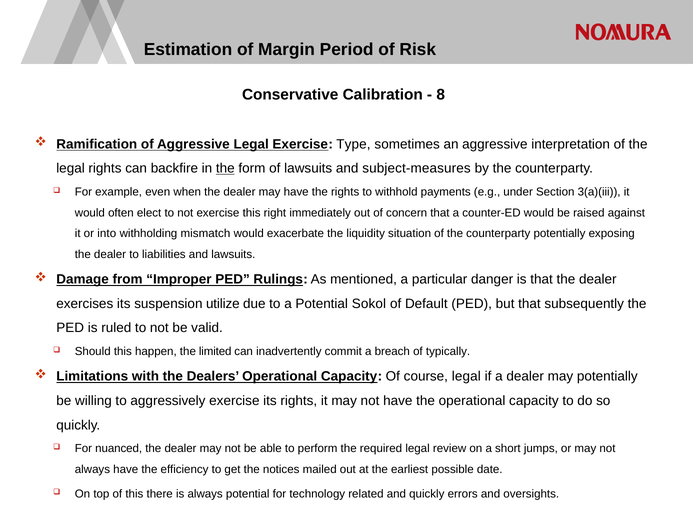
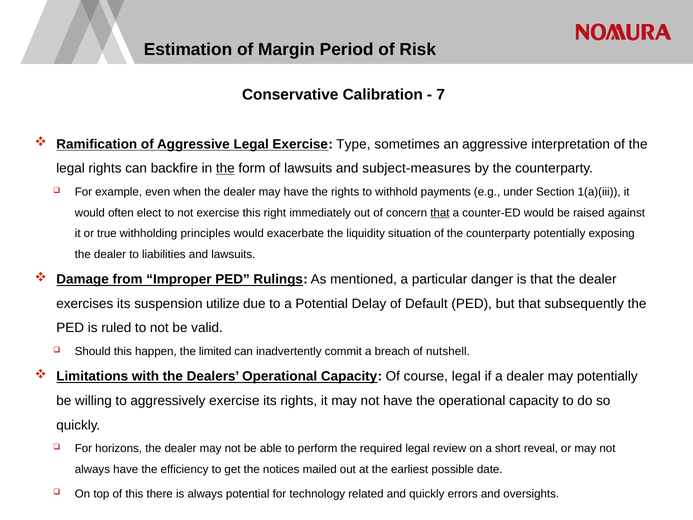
8: 8 -> 7 (441, 95)
3(a)(iii: 3(a)(iii -> 1(a)(iii (599, 192)
that underline: none -> present (440, 213)
into: into -> true (107, 234)
mismatch: mismatch -> principles (205, 234)
Sokol: Sokol -> Delay (369, 304)
typically: typically -> nutshell (448, 351)
nuanced: nuanced -> horizons (119, 448)
jumps: jumps -> reveal (541, 448)
